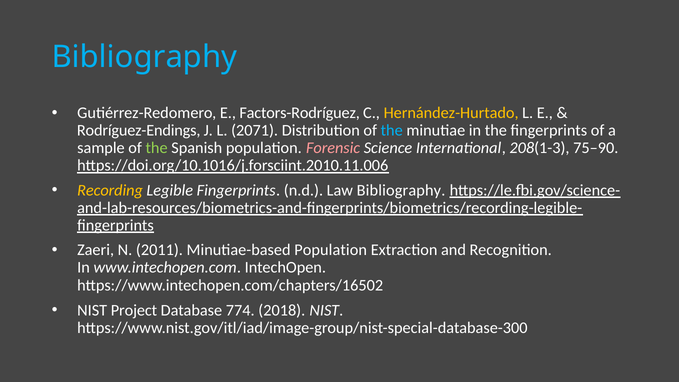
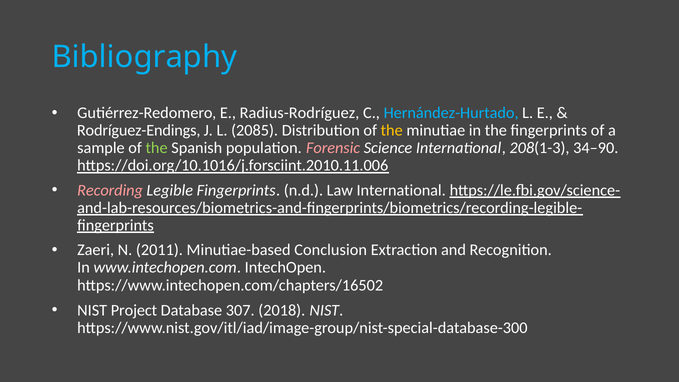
Factors-Rodríguez: Factors-Rodríguez -> Radius-Rodríguez (300, 113)
Hernández-Hurtado colour: yellow -> light blue (451, 113)
2071: 2071 -> 2085 (255, 130)
the colour: light blue -> yellow (392, 130)
75–90: 75–90 -> 34–90 (596, 148)
Recording colour: yellow -> pink (110, 190)
Law Bibliography: Bibliography -> International (401, 190)
Minutiae-based Population: Population -> Conclusion (331, 250)
774: 774 -> 307 (240, 310)
